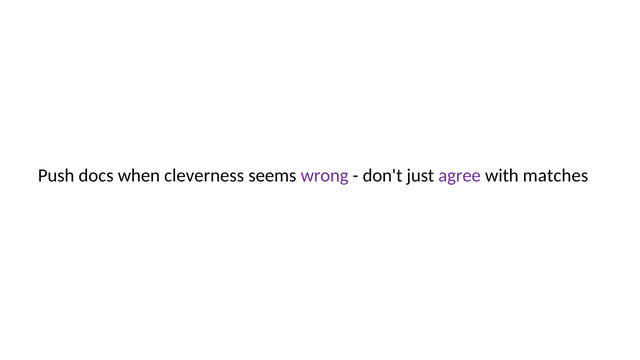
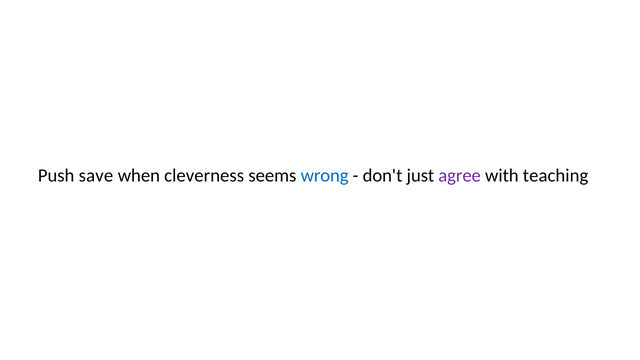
docs: docs -> save (96, 175)
wrong colour: purple -> blue (325, 175)
matches: matches -> teaching (556, 175)
